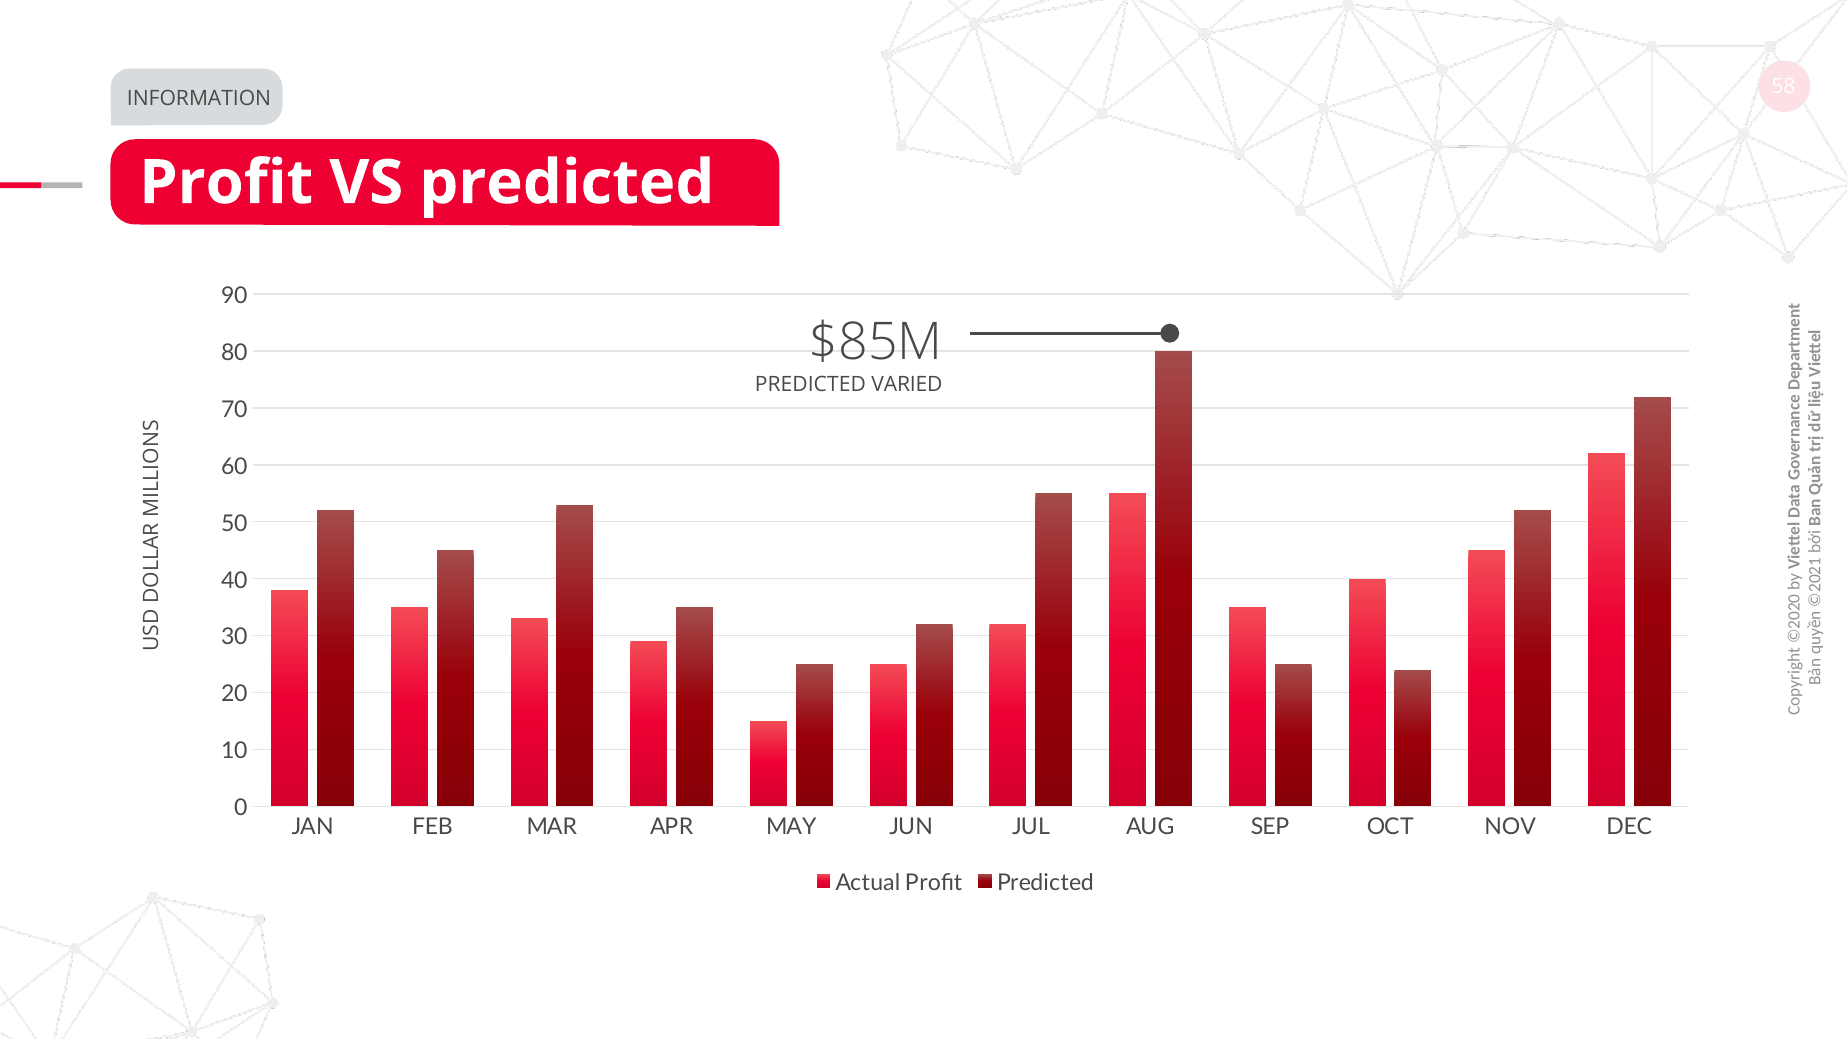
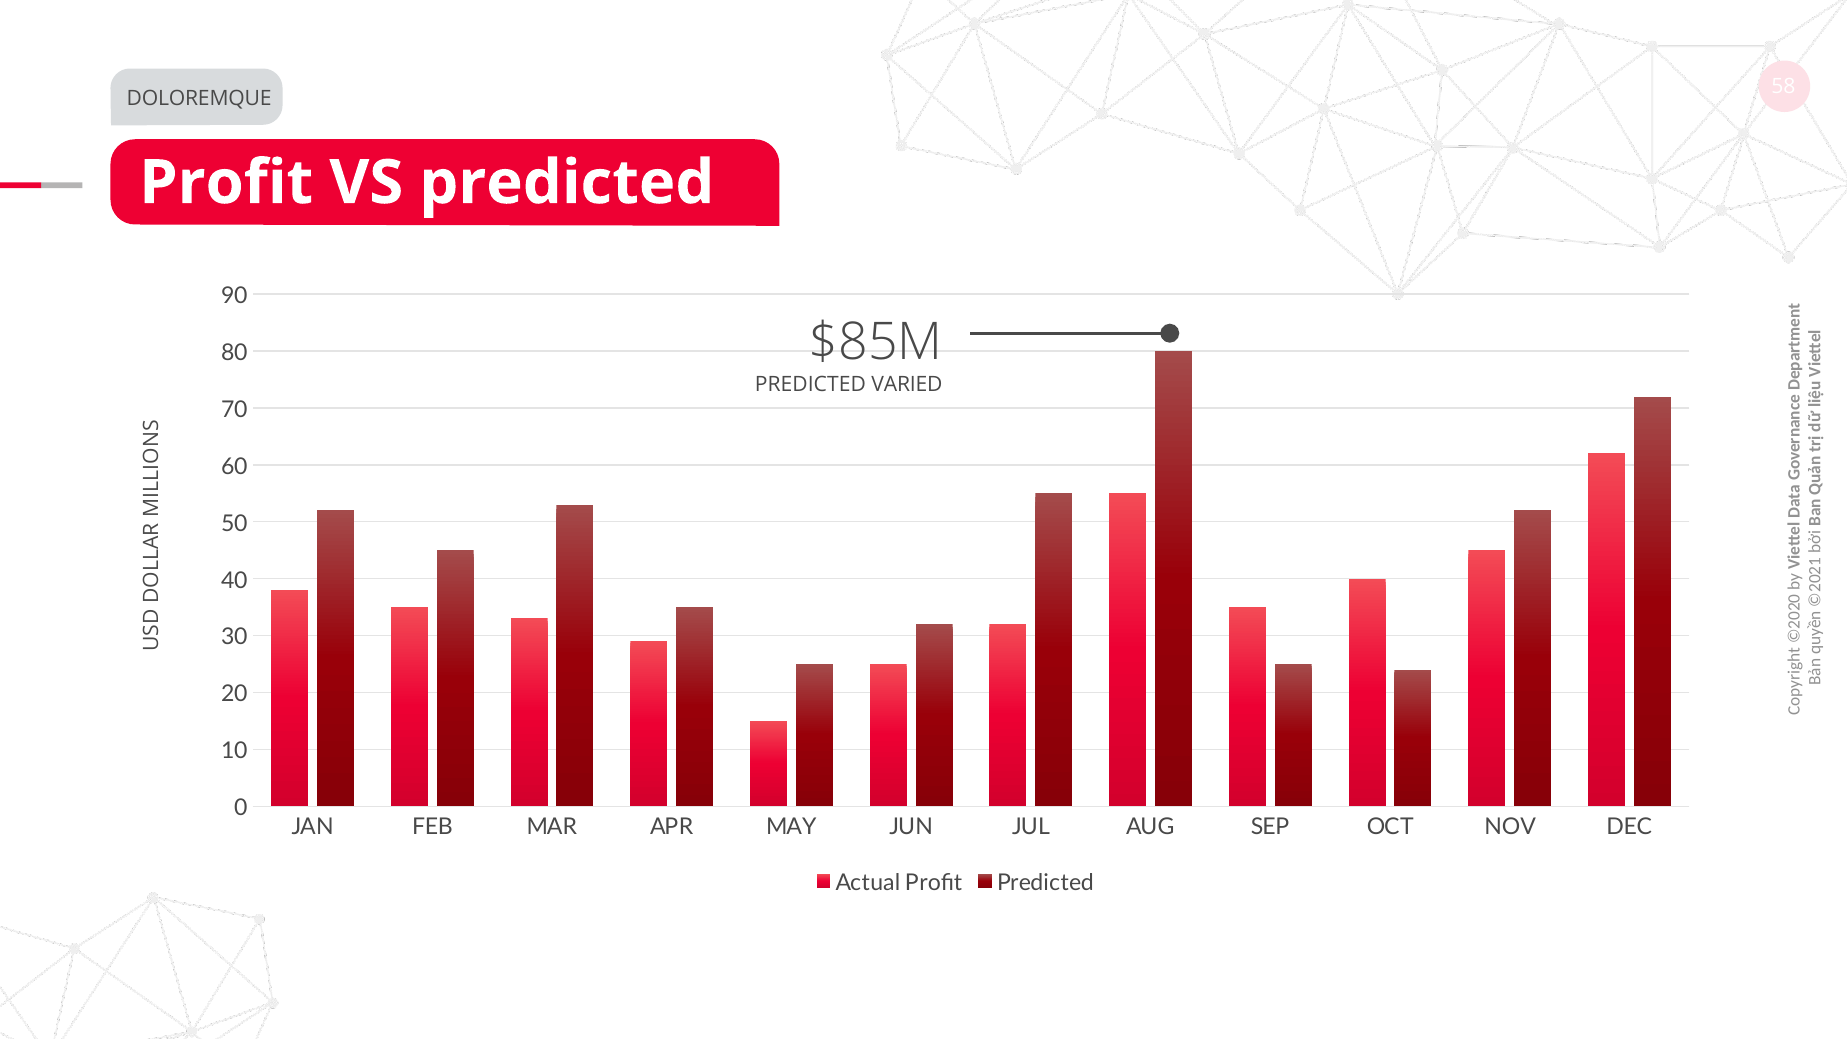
INFORMATION: INFORMATION -> DOLOREMQUE (199, 98)
